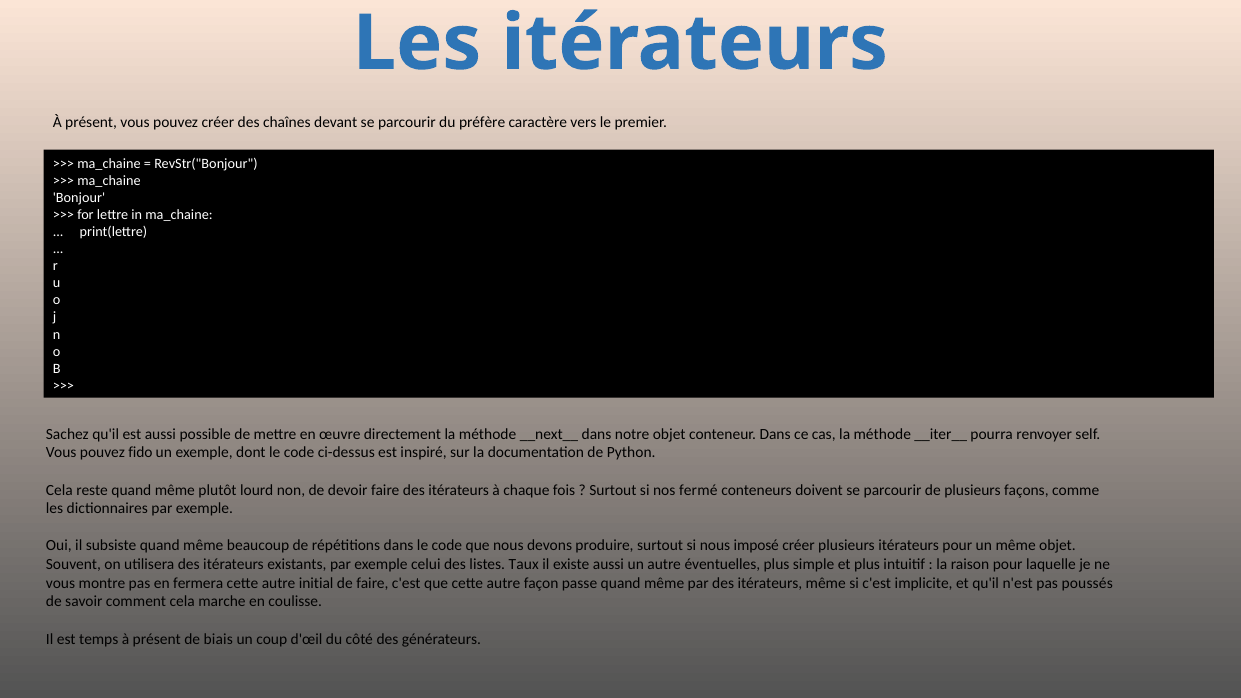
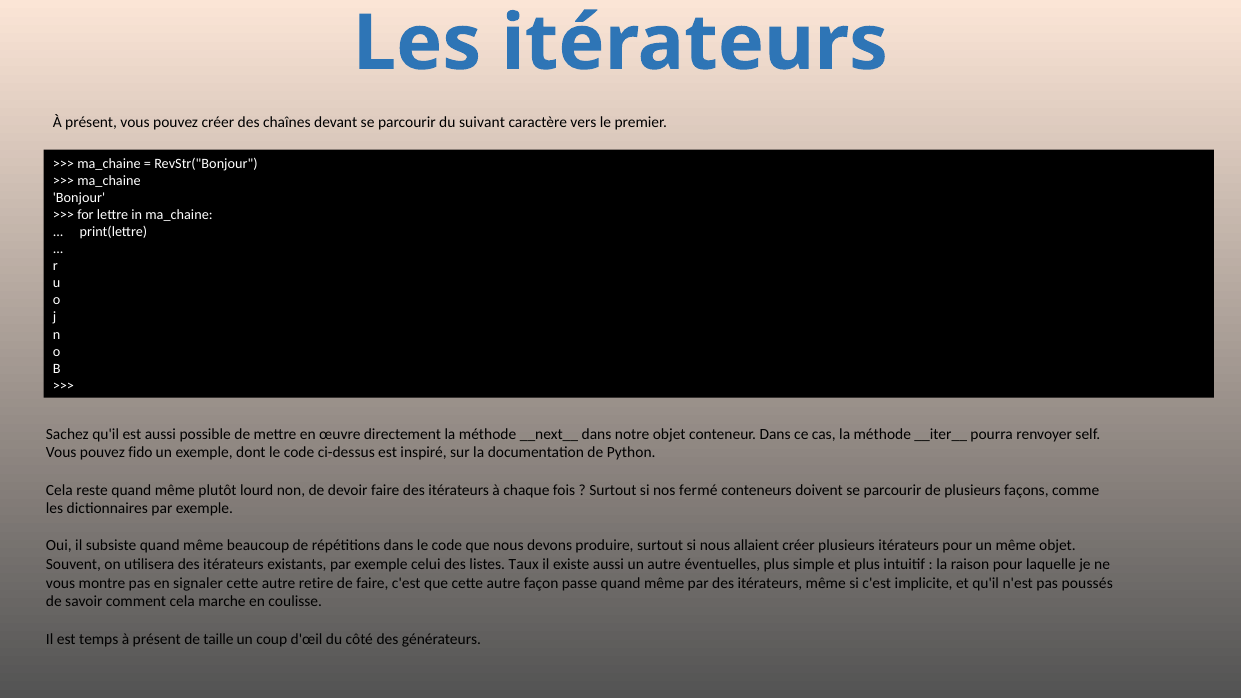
préfère: préfère -> suivant (482, 123)
imposé: imposé -> allaient (756, 546)
fermera: fermera -> signaler (198, 583)
initial: initial -> retire (316, 583)
biais: biais -> taille (218, 639)
